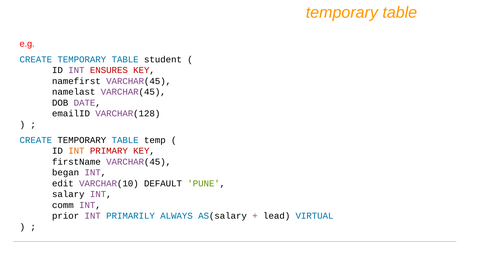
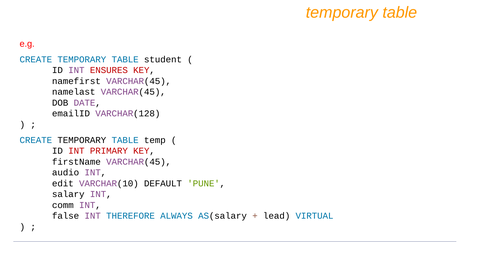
INT colour: orange -> red (76, 151)
began: began -> audio (66, 172)
prior: prior -> false (66, 216)
PRIMARILY: PRIMARILY -> THEREFORE (131, 216)
